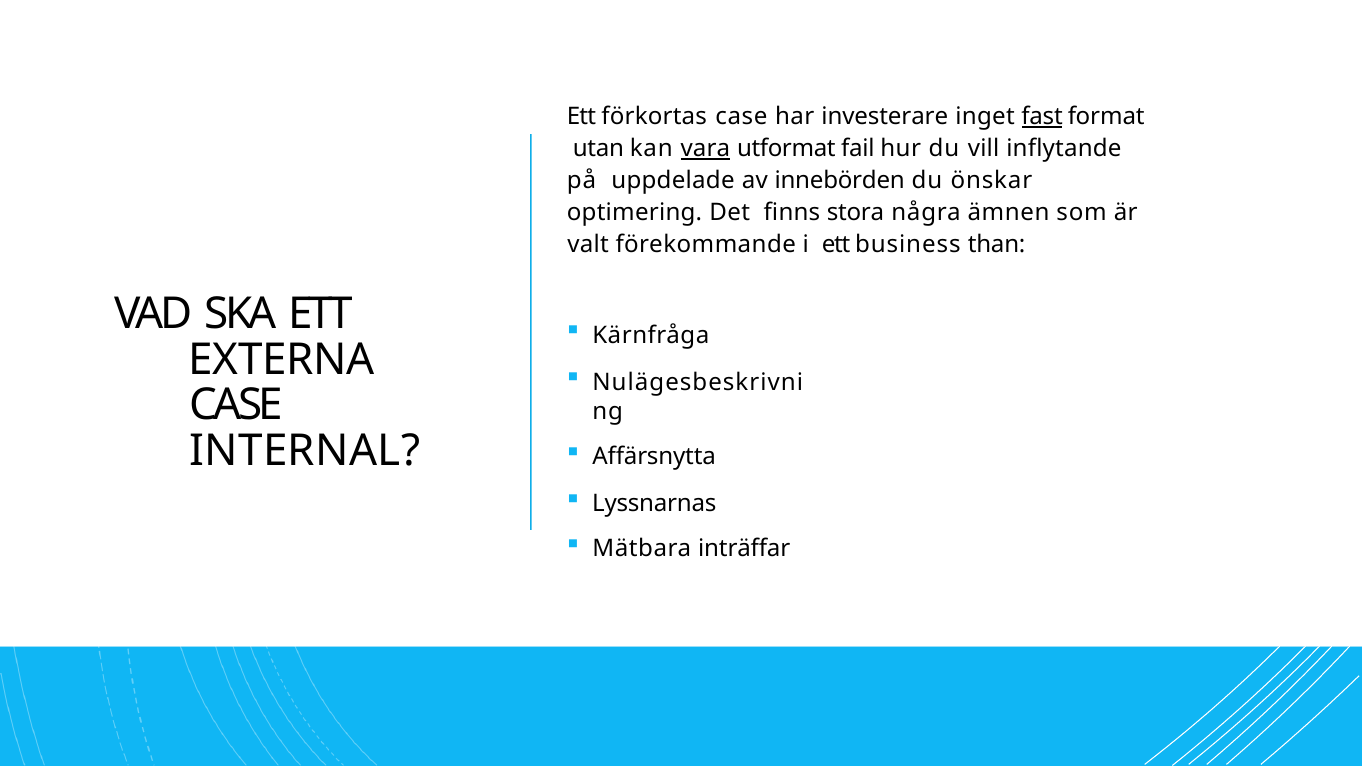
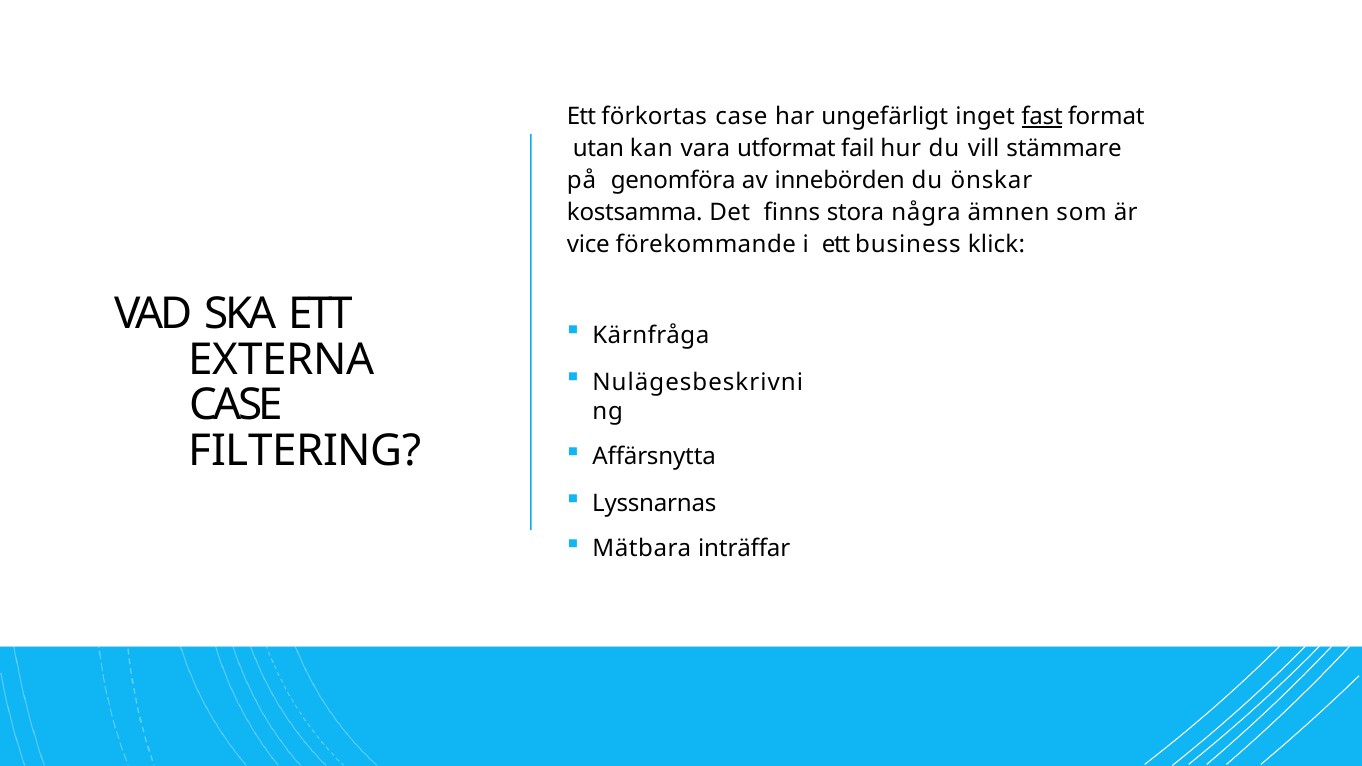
investerare: investerare -> ungefärligt (885, 117)
vara underline: present -> none (705, 149)
inflytande: inflytande -> stämmare (1064, 149)
uppdelade: uppdelade -> genomföra (673, 181)
optimering: optimering -> kostsamma (635, 212)
valt: valt -> vice (588, 244)
than: than -> klick (996, 244)
INTERNAL: INTERNAL -> FILTERING (305, 451)
